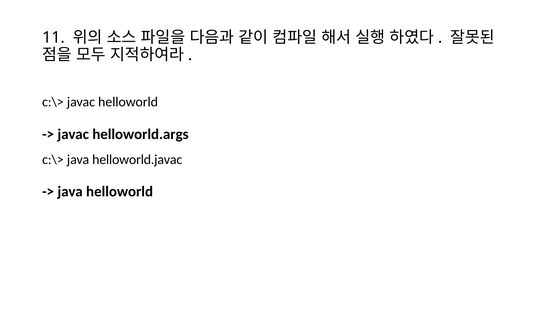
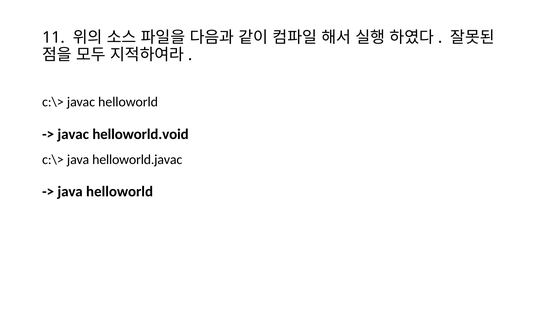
helloworld.args: helloworld.args -> helloworld.void (140, 134)
